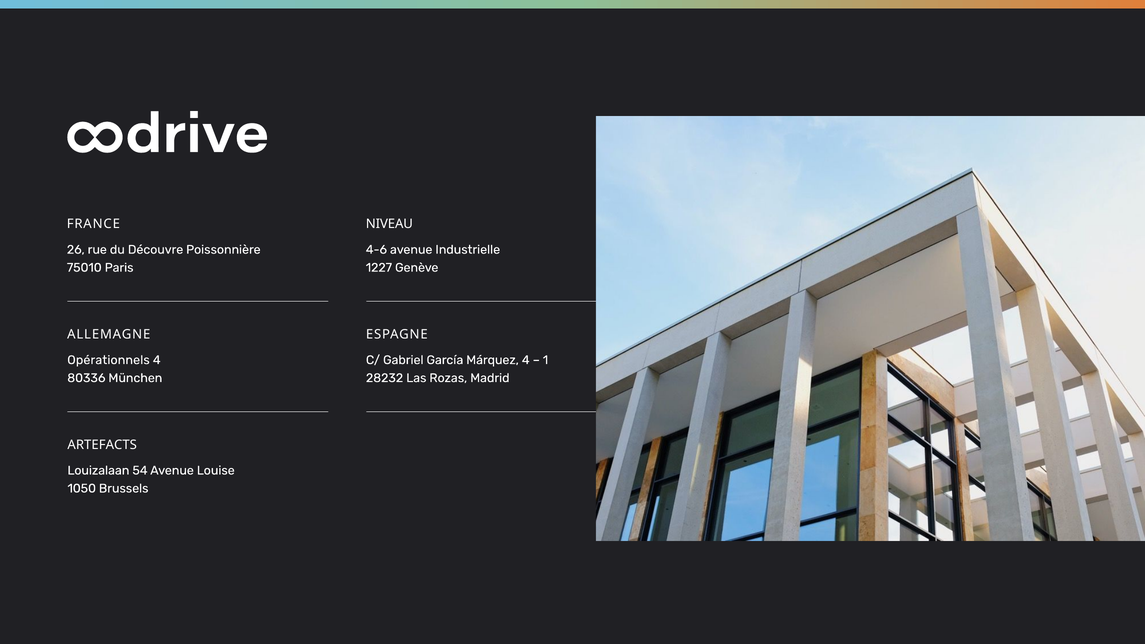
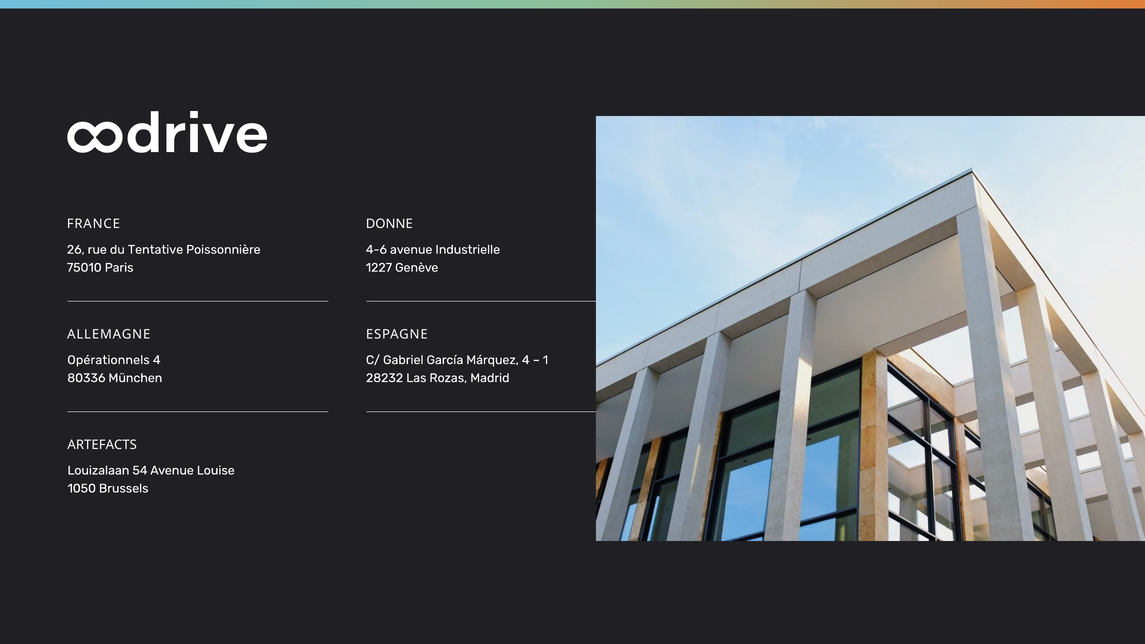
NIVEAU: NIVEAU -> DONNE (389, 224)
Découvre: Découvre -> Tentative (156, 250)
